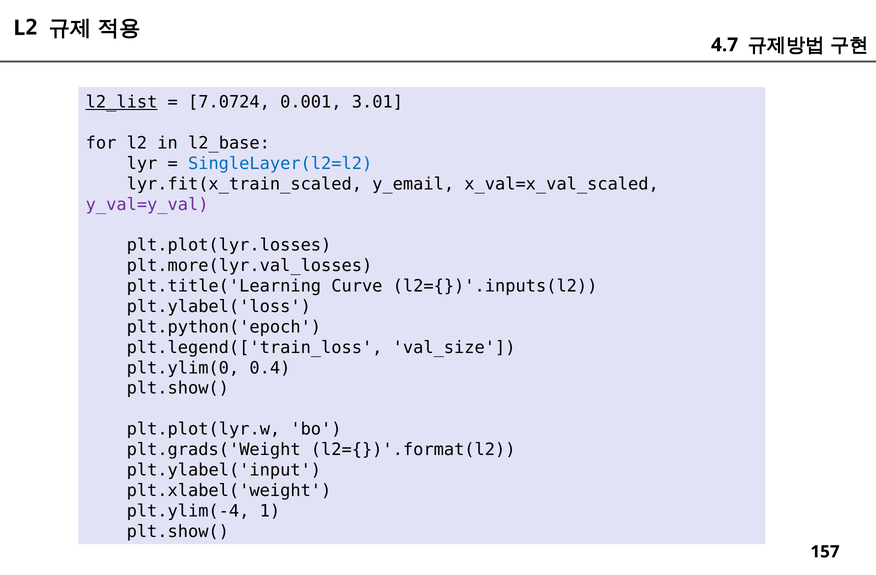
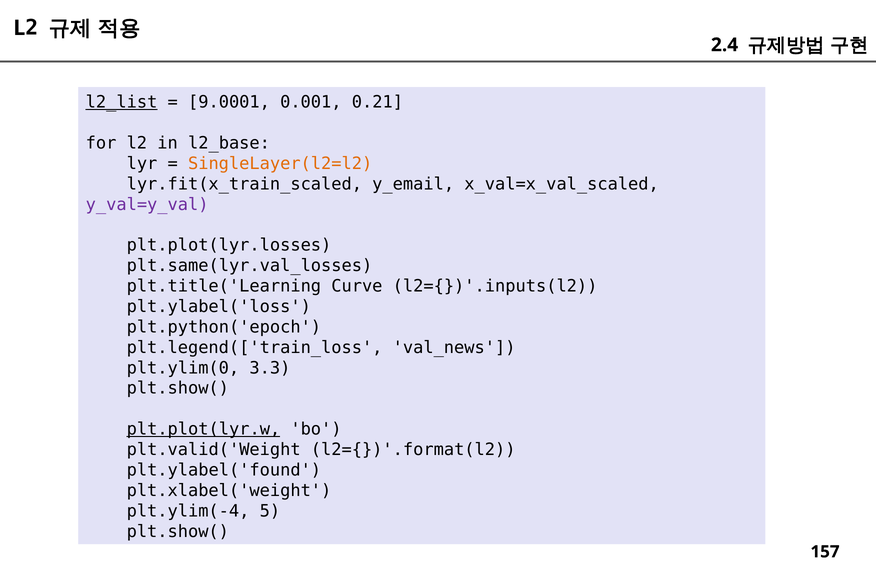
4.7: 4.7 -> 2.4 (725, 45)
7.0724: 7.0724 -> 9.0001 (229, 102)
3.01: 3.01 -> 0.21 (377, 102)
SingleLayer(l2=l2 colour: blue -> orange (280, 164)
plt.more(lyr.val_losses: plt.more(lyr.val_losses -> plt.same(lyr.val_losses (249, 266)
val_size: val_size -> val_news (454, 348)
0.4: 0.4 -> 3.3 (270, 368)
plt.plot(lyr.w underline: none -> present (203, 430)
plt.grads('Weight: plt.grads('Weight -> plt.valid('Weight (214, 450)
plt.ylabel('input: plt.ylabel('input -> plt.ylabel('found (224, 470)
1: 1 -> 5 (270, 511)
